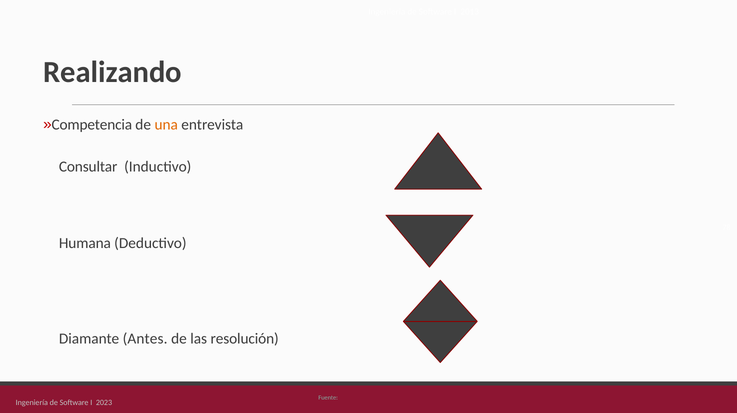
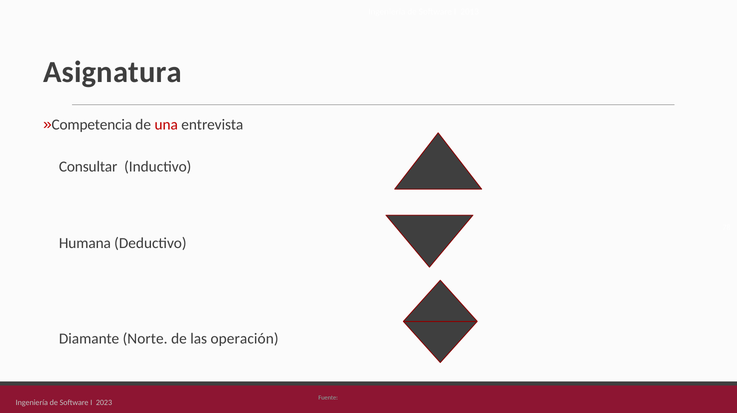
Realizando: Realizando -> Asignatura (112, 72)
una colour: orange -> red (166, 125)
Antes: Antes -> Norte (145, 338)
resolución: resolución -> operación (245, 338)
